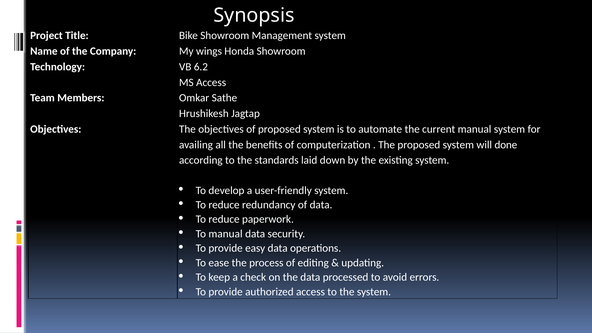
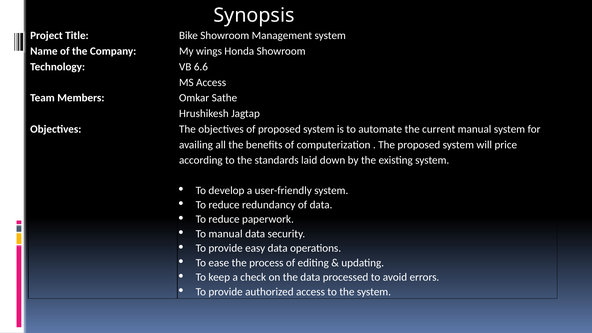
6.2: 6.2 -> 6.6 (201, 67)
done: done -> price (506, 145)
